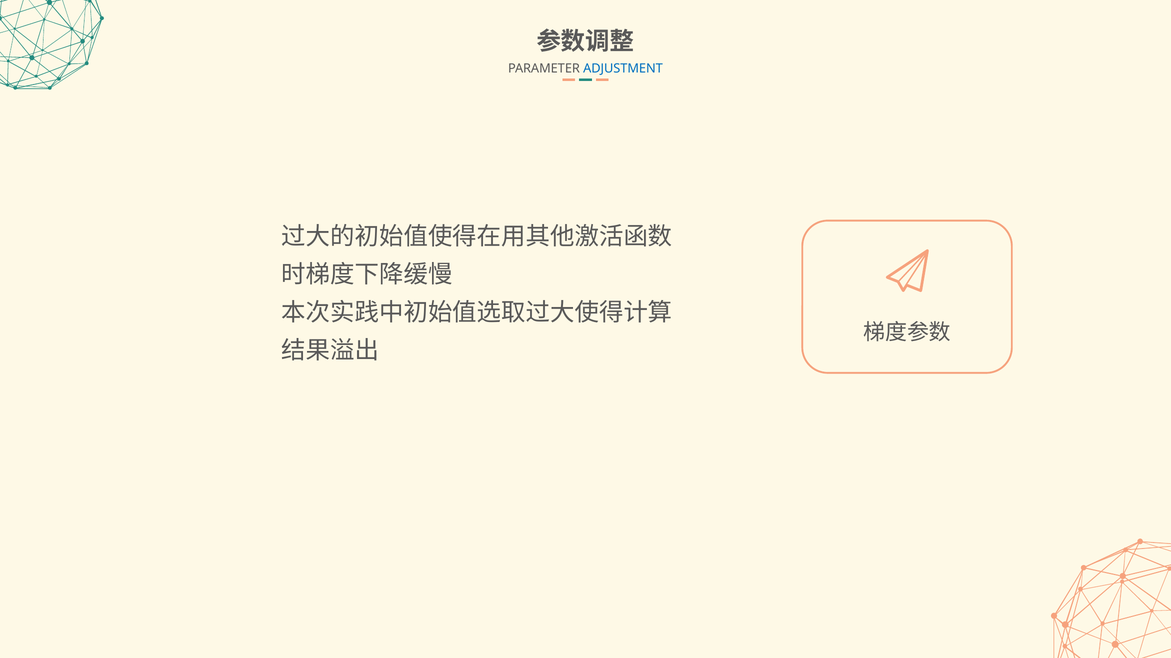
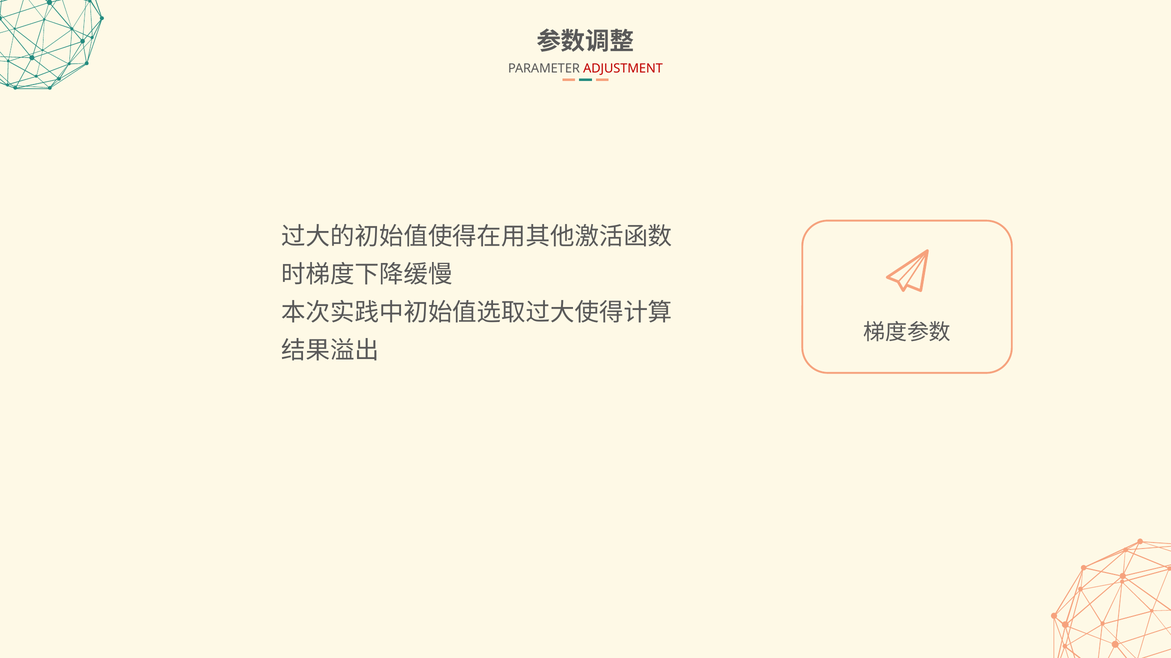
ADJUSTMENT colour: blue -> red (623, 69)
